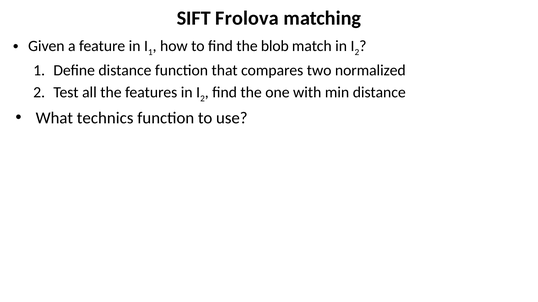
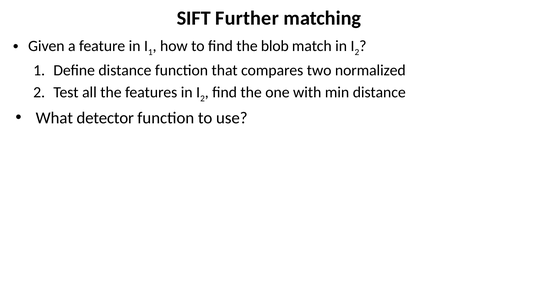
Frolova: Frolova -> Further (247, 18)
technics: technics -> detector (105, 118)
